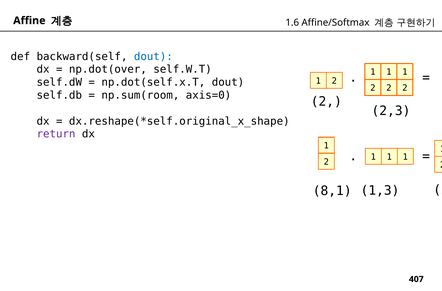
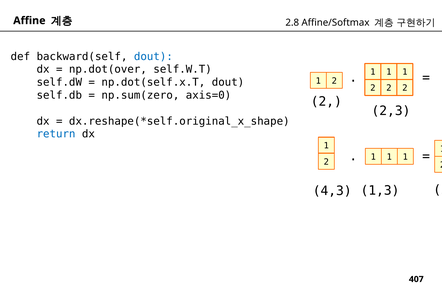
1.6: 1.6 -> 2.8 (292, 23)
np.sum(room: np.sum(room -> np.sum(zero (140, 95)
return colour: purple -> blue (56, 134)
8,1: 8,1 -> 4,3 (332, 190)
